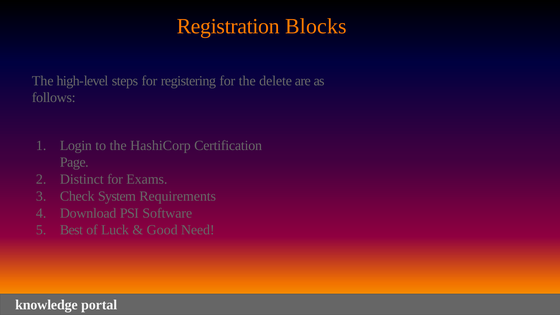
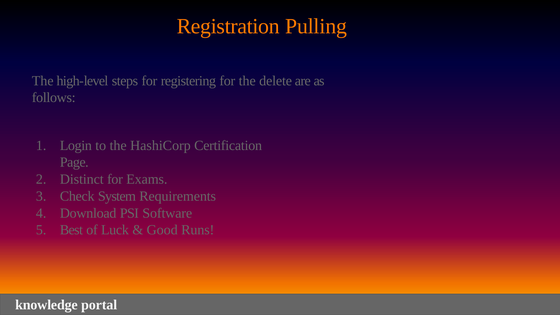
Blocks: Blocks -> Pulling (316, 26)
Need: Need -> Runs (198, 230)
